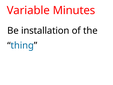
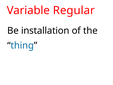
Minutes: Minutes -> Regular (74, 10)
